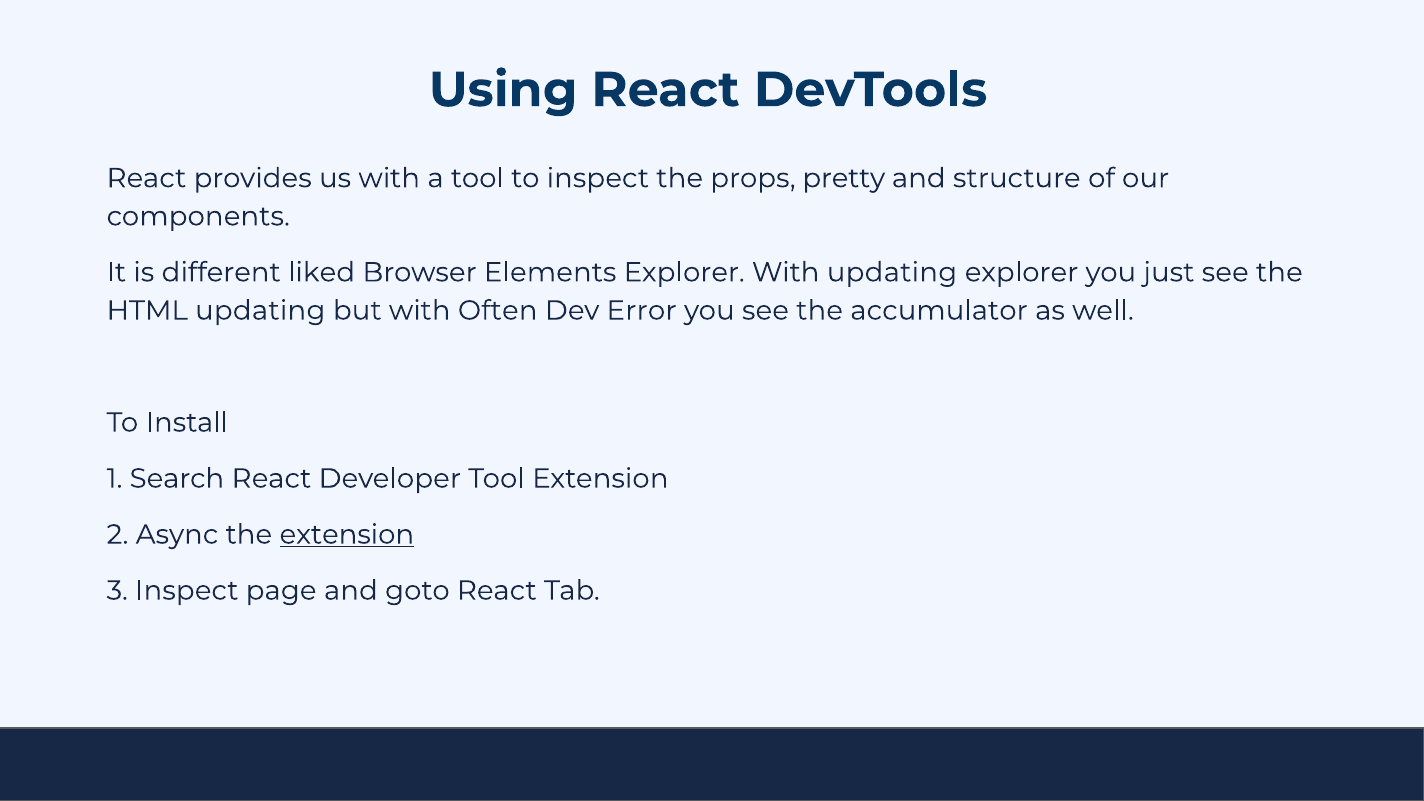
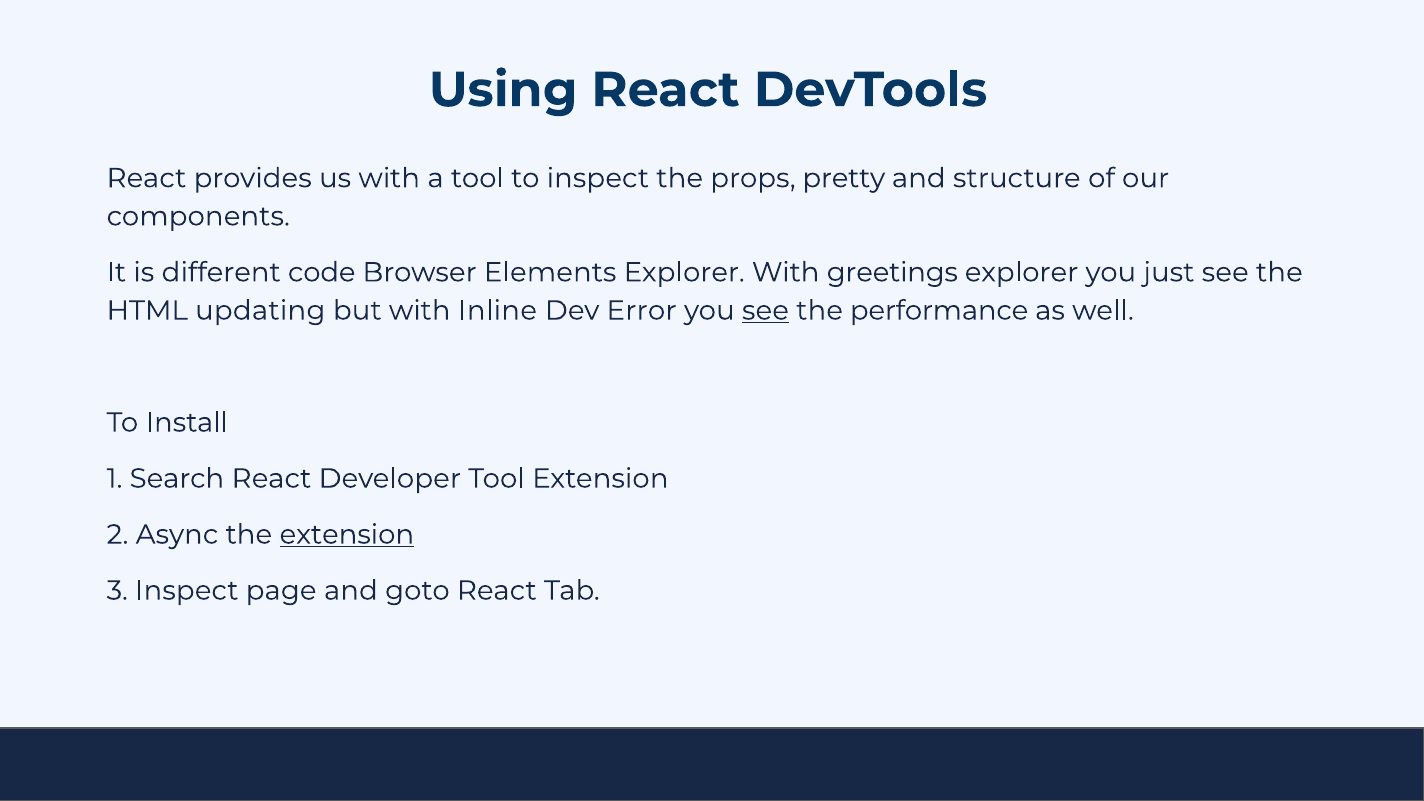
liked: liked -> code (322, 272)
With updating: updating -> greetings (892, 272)
Often: Often -> Inline (498, 311)
see underline: none -> present (765, 311)
accumulator: accumulator -> performance (939, 311)
